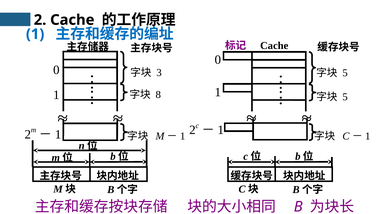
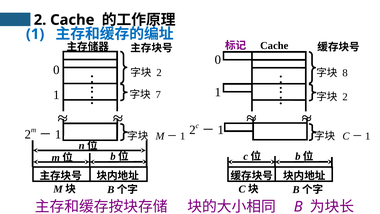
3: 3 -> 2 (159, 72)
5: 5 -> 8 (345, 73)
8: 8 -> 7 (158, 94)
5: 5 -> 2 (345, 97)
